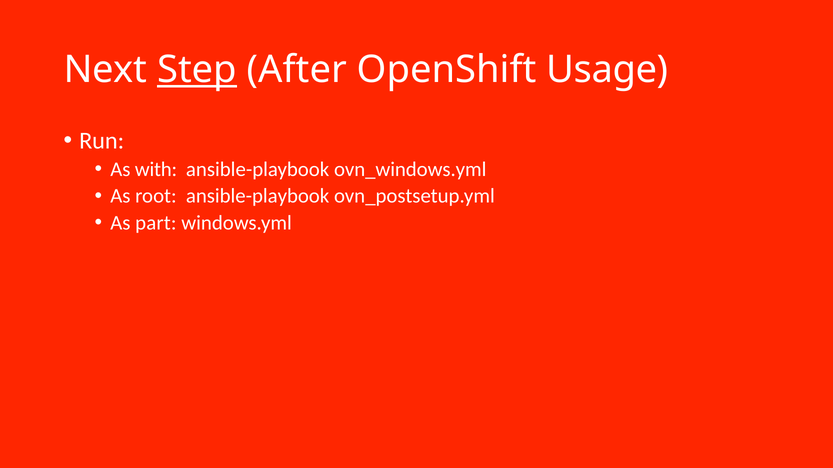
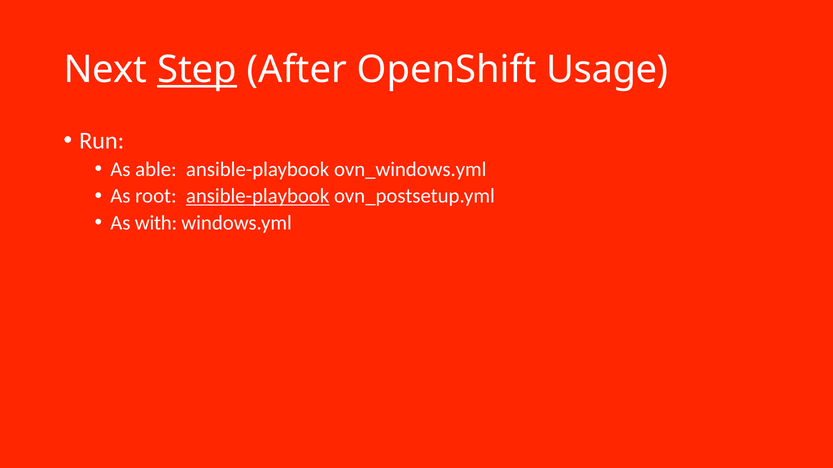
with: with -> able (156, 170)
ansible-playbook underline: none -> present (258, 196)
part: part -> with (156, 223)
